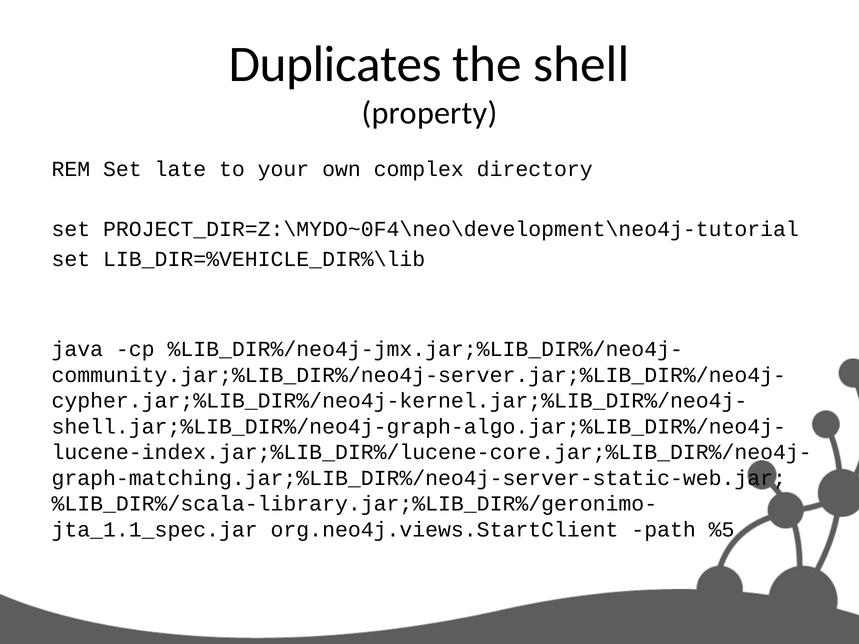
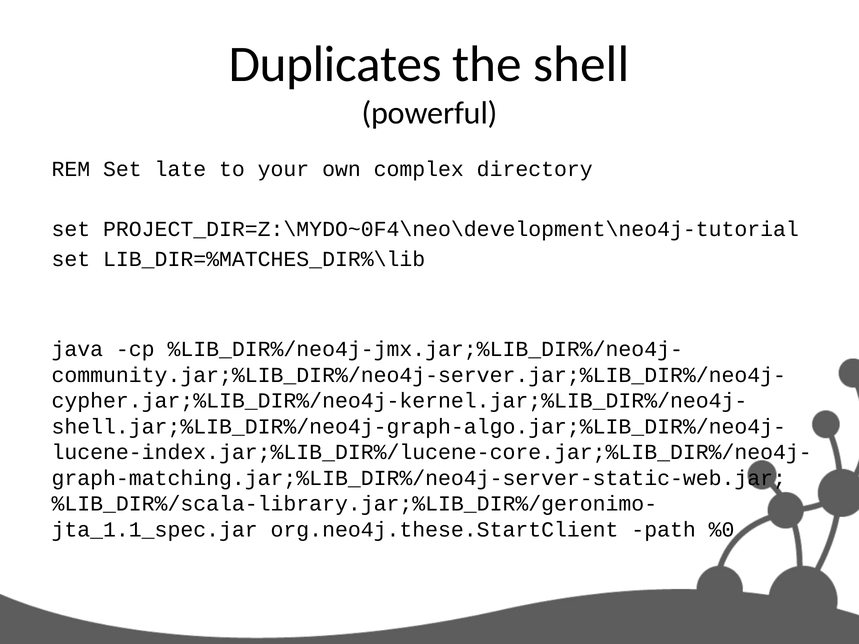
property: property -> powerful (430, 113)
LIB_DIR=%VEHICLE_DIR%\lib: LIB_DIR=%VEHICLE_DIR%\lib -> LIB_DIR=%MATCHES_DIR%\lib (264, 259)
org.neo4j.views.StartClient: org.neo4j.views.StartClient -> org.neo4j.these.StartClient (445, 530)
%5: %5 -> %0 (722, 530)
